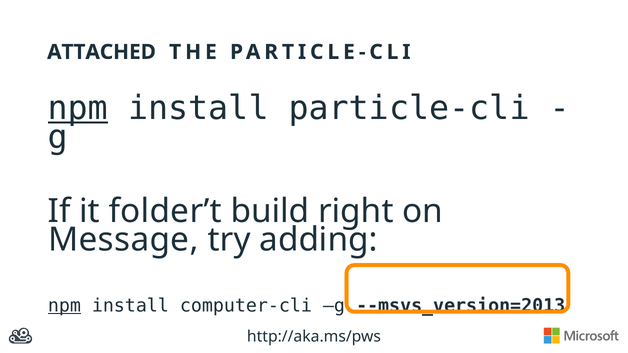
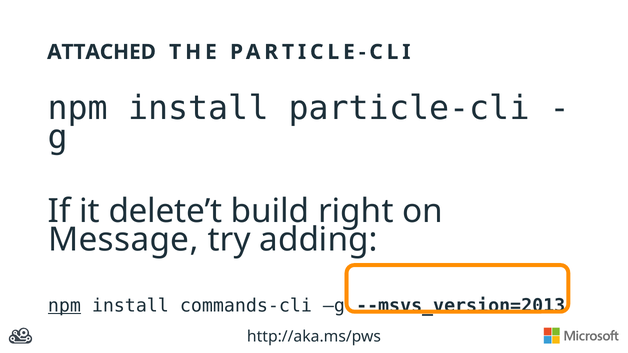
npm underline: present -> none (78, 108)
folder’t: folder’t -> delete’t (165, 211)
computer-cli: computer-cli -> commands-cli (246, 306)
